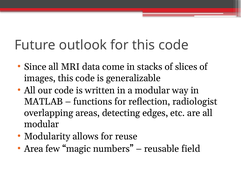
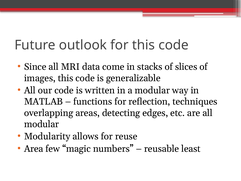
radiologist: radiologist -> techniques (195, 102)
field: field -> least (191, 149)
